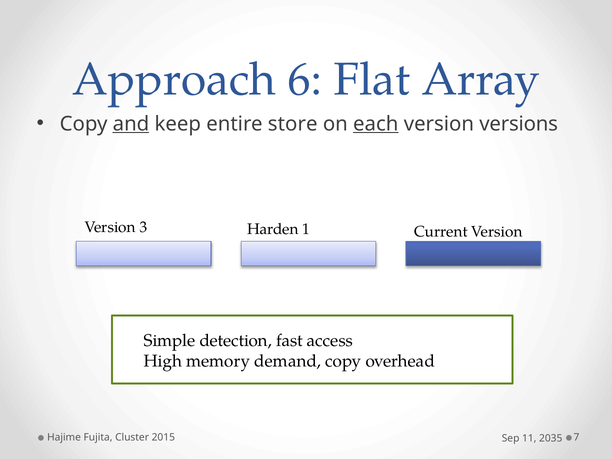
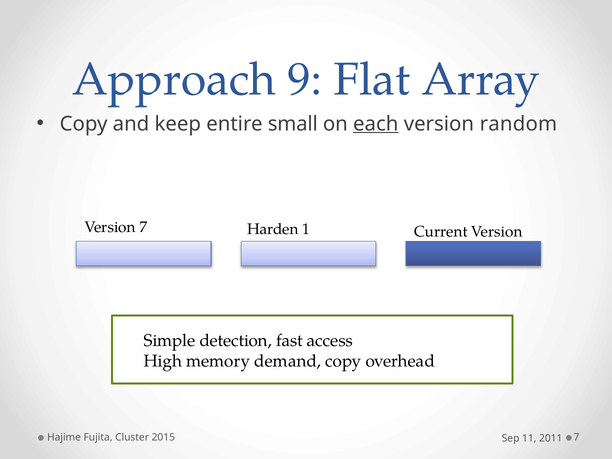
6: 6 -> 9 (305, 80)
and underline: present -> none (131, 124)
store: store -> small (293, 124)
versions: versions -> random (518, 124)
Version 3: 3 -> 7 (143, 227)
2035: 2035 -> 2011 (551, 438)
